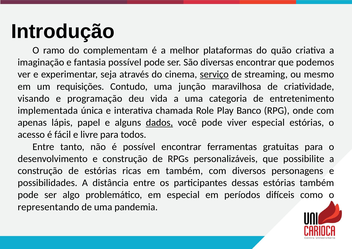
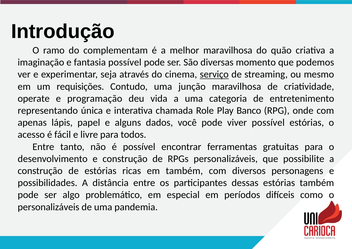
melhor plataformas: plataformas -> maravilhosa (228, 50)
diversas encontrar: encontrar -> momento (256, 62)
visando: visando -> operate (34, 99)
implementada: implementada -> representando (48, 111)
dados underline: present -> none (159, 123)
viver especial: especial -> possível (268, 123)
representando: representando -> personalizáveis (49, 207)
